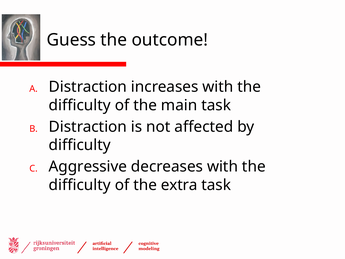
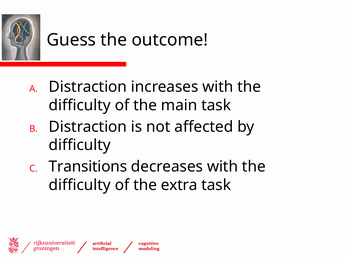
Aggressive: Aggressive -> Transitions (88, 167)
